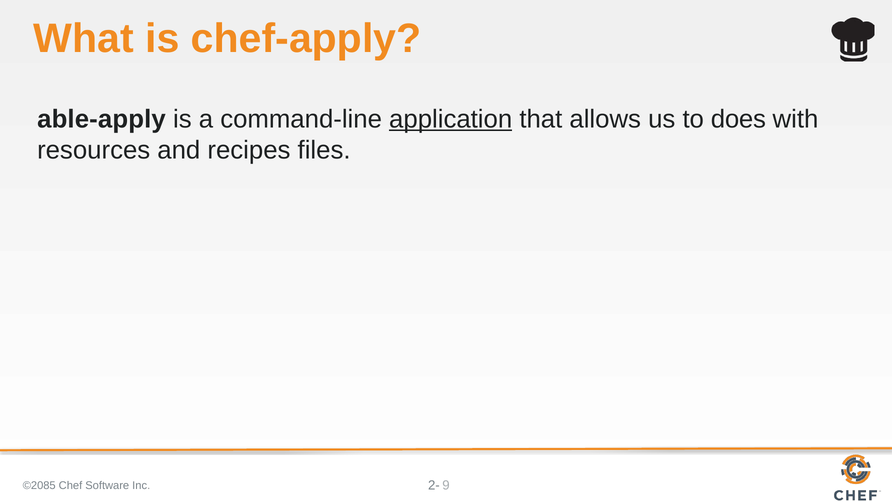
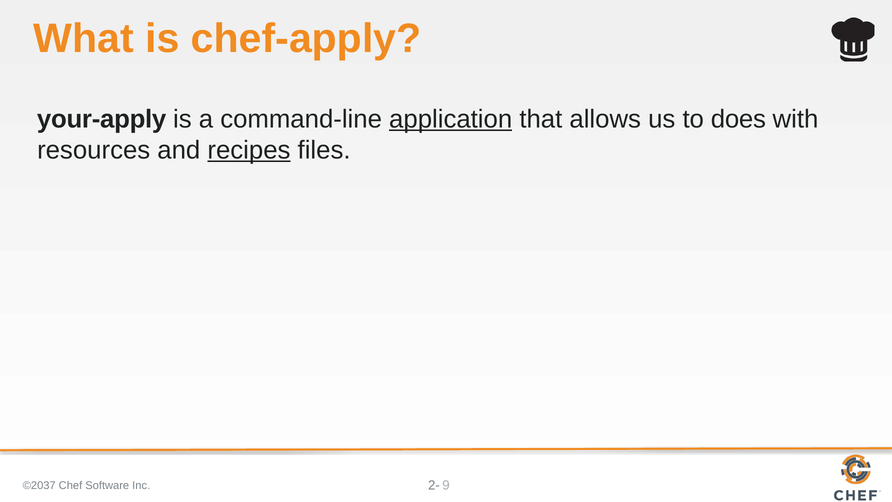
able-apply: able-apply -> your-apply (102, 119)
recipes underline: none -> present (249, 150)
©2085: ©2085 -> ©2037 (39, 485)
